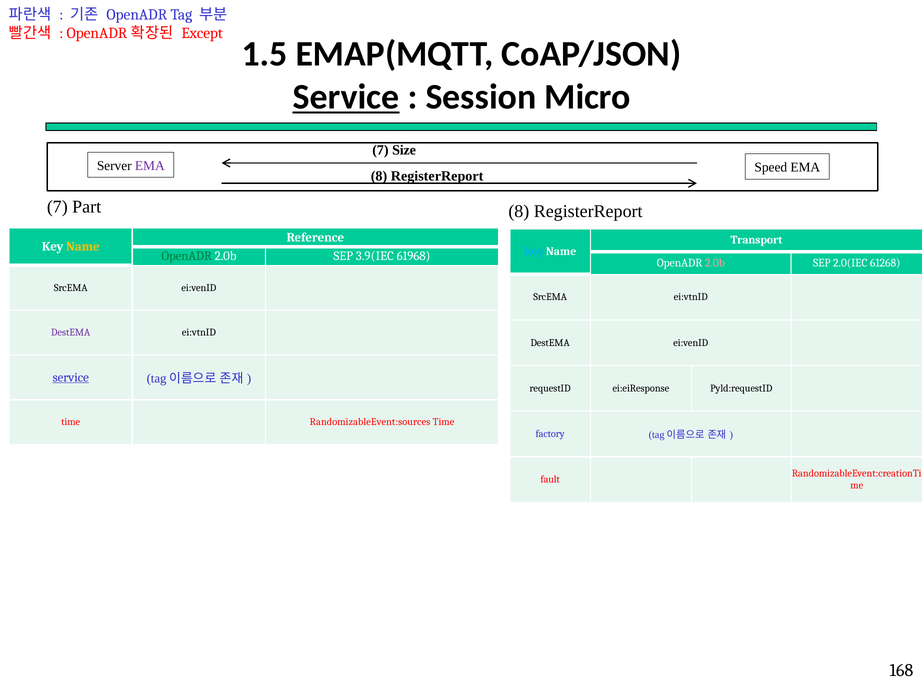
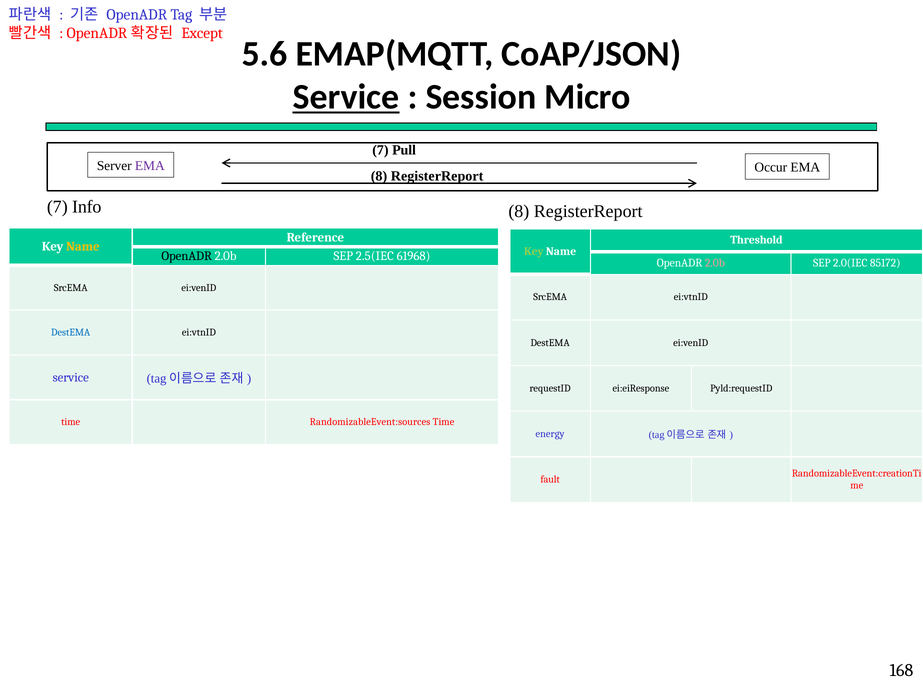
1.5: 1.5 -> 5.6 (265, 54)
Size: Size -> Pull (404, 150)
Speed: Speed -> Occur (771, 168)
Part: Part -> Info (87, 207)
Transport: Transport -> Threshold (756, 240)
Key colour: light blue -> light green (534, 252)
OpenADR colour: green -> black (187, 256)
3.9(IEC: 3.9(IEC -> 2.5(IEC (375, 256)
61268: 61268 -> 85172 (885, 263)
DestEMA colour: purple -> blue (71, 333)
service underline: present -> none (71, 377)
factory: factory -> energy (550, 434)
